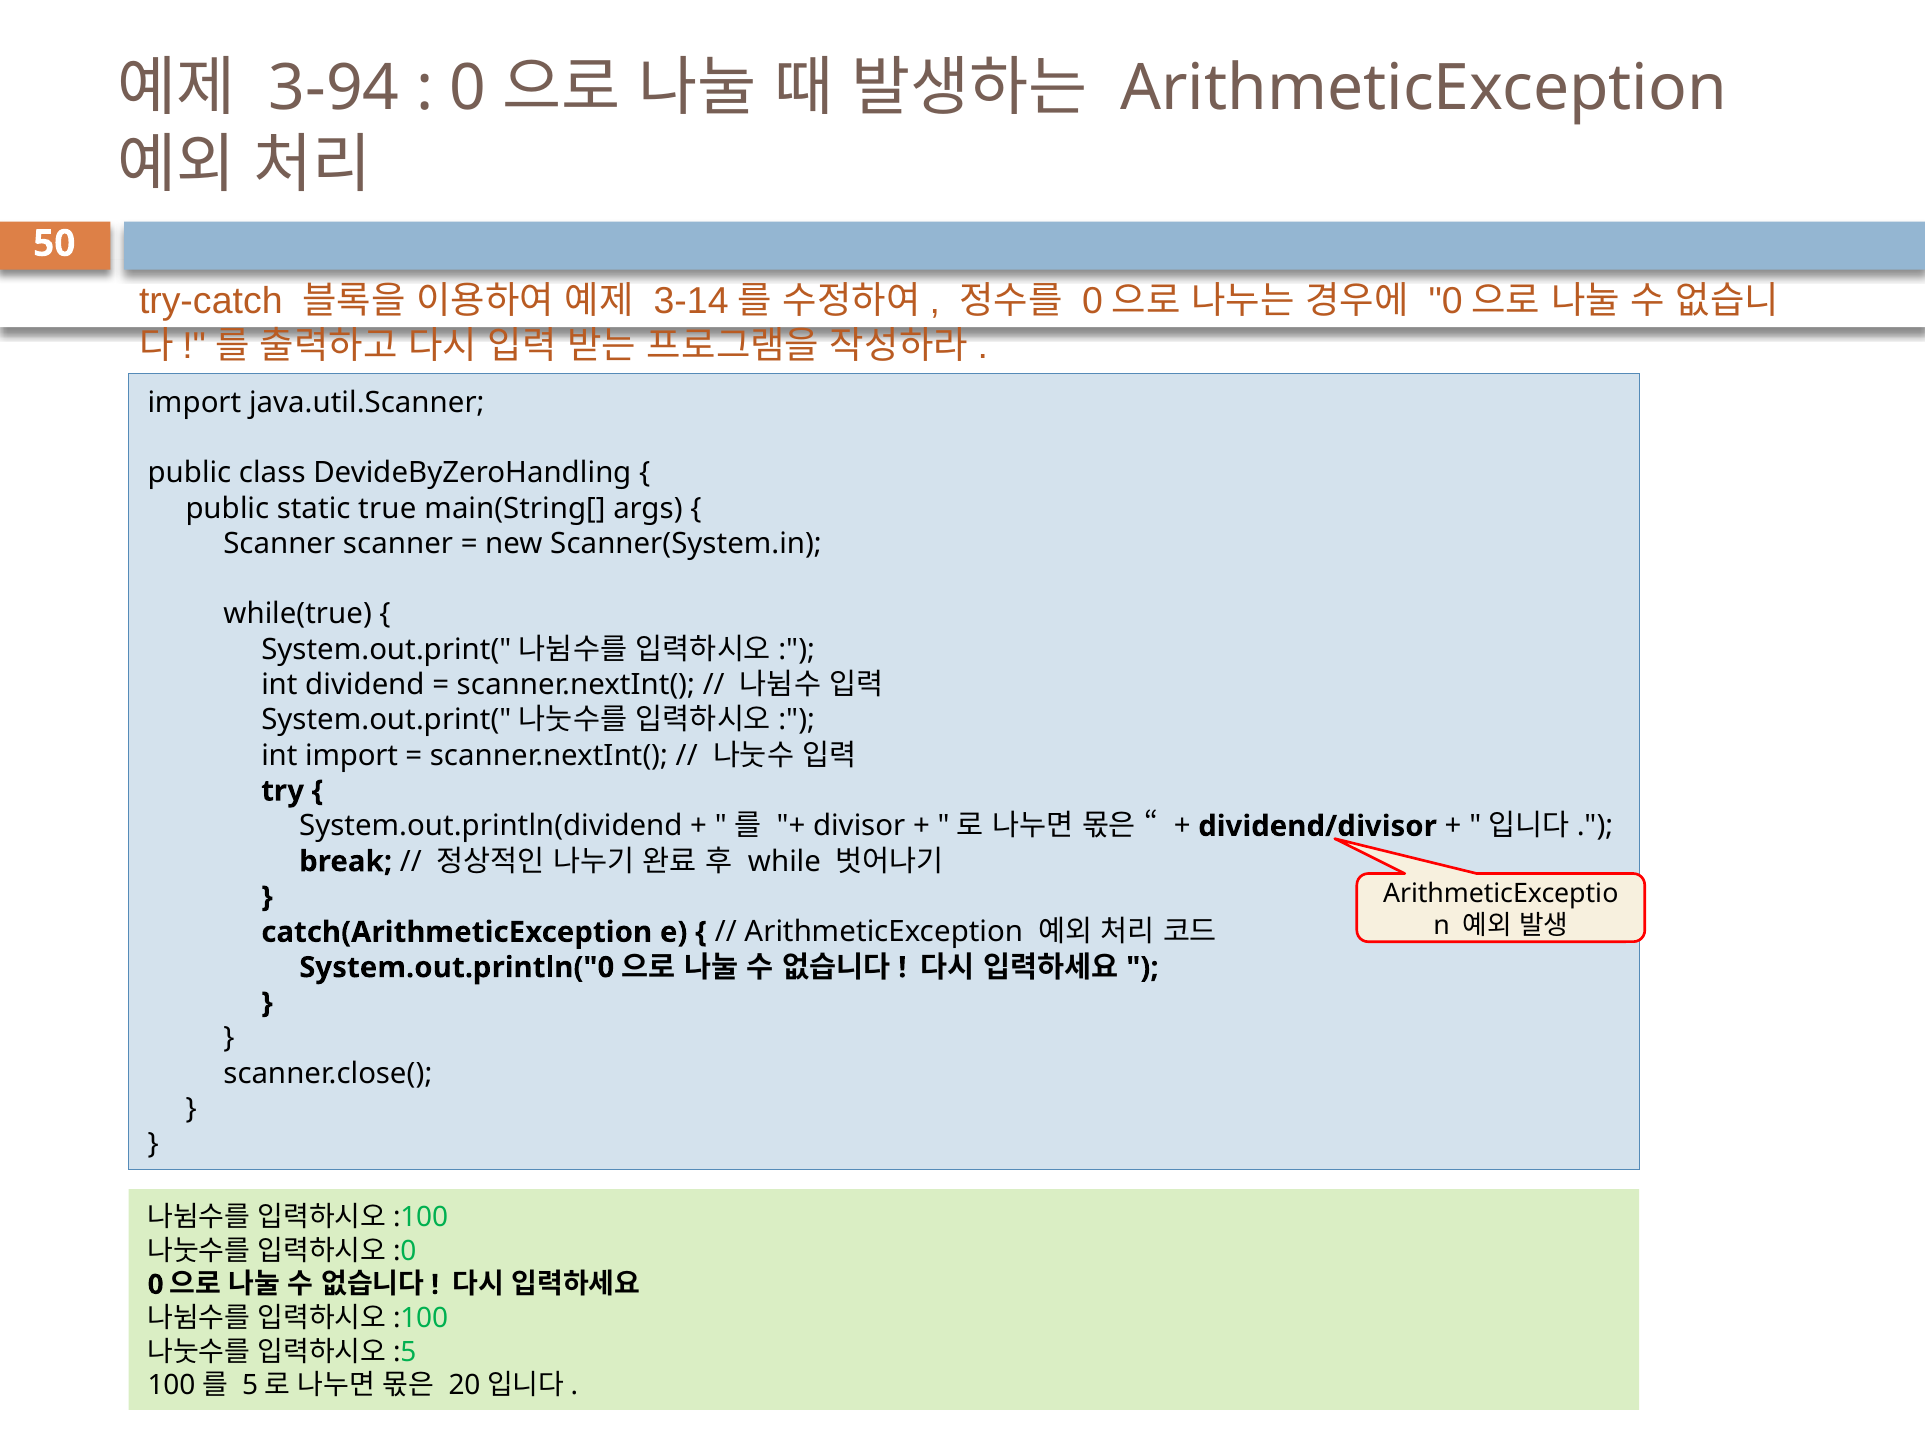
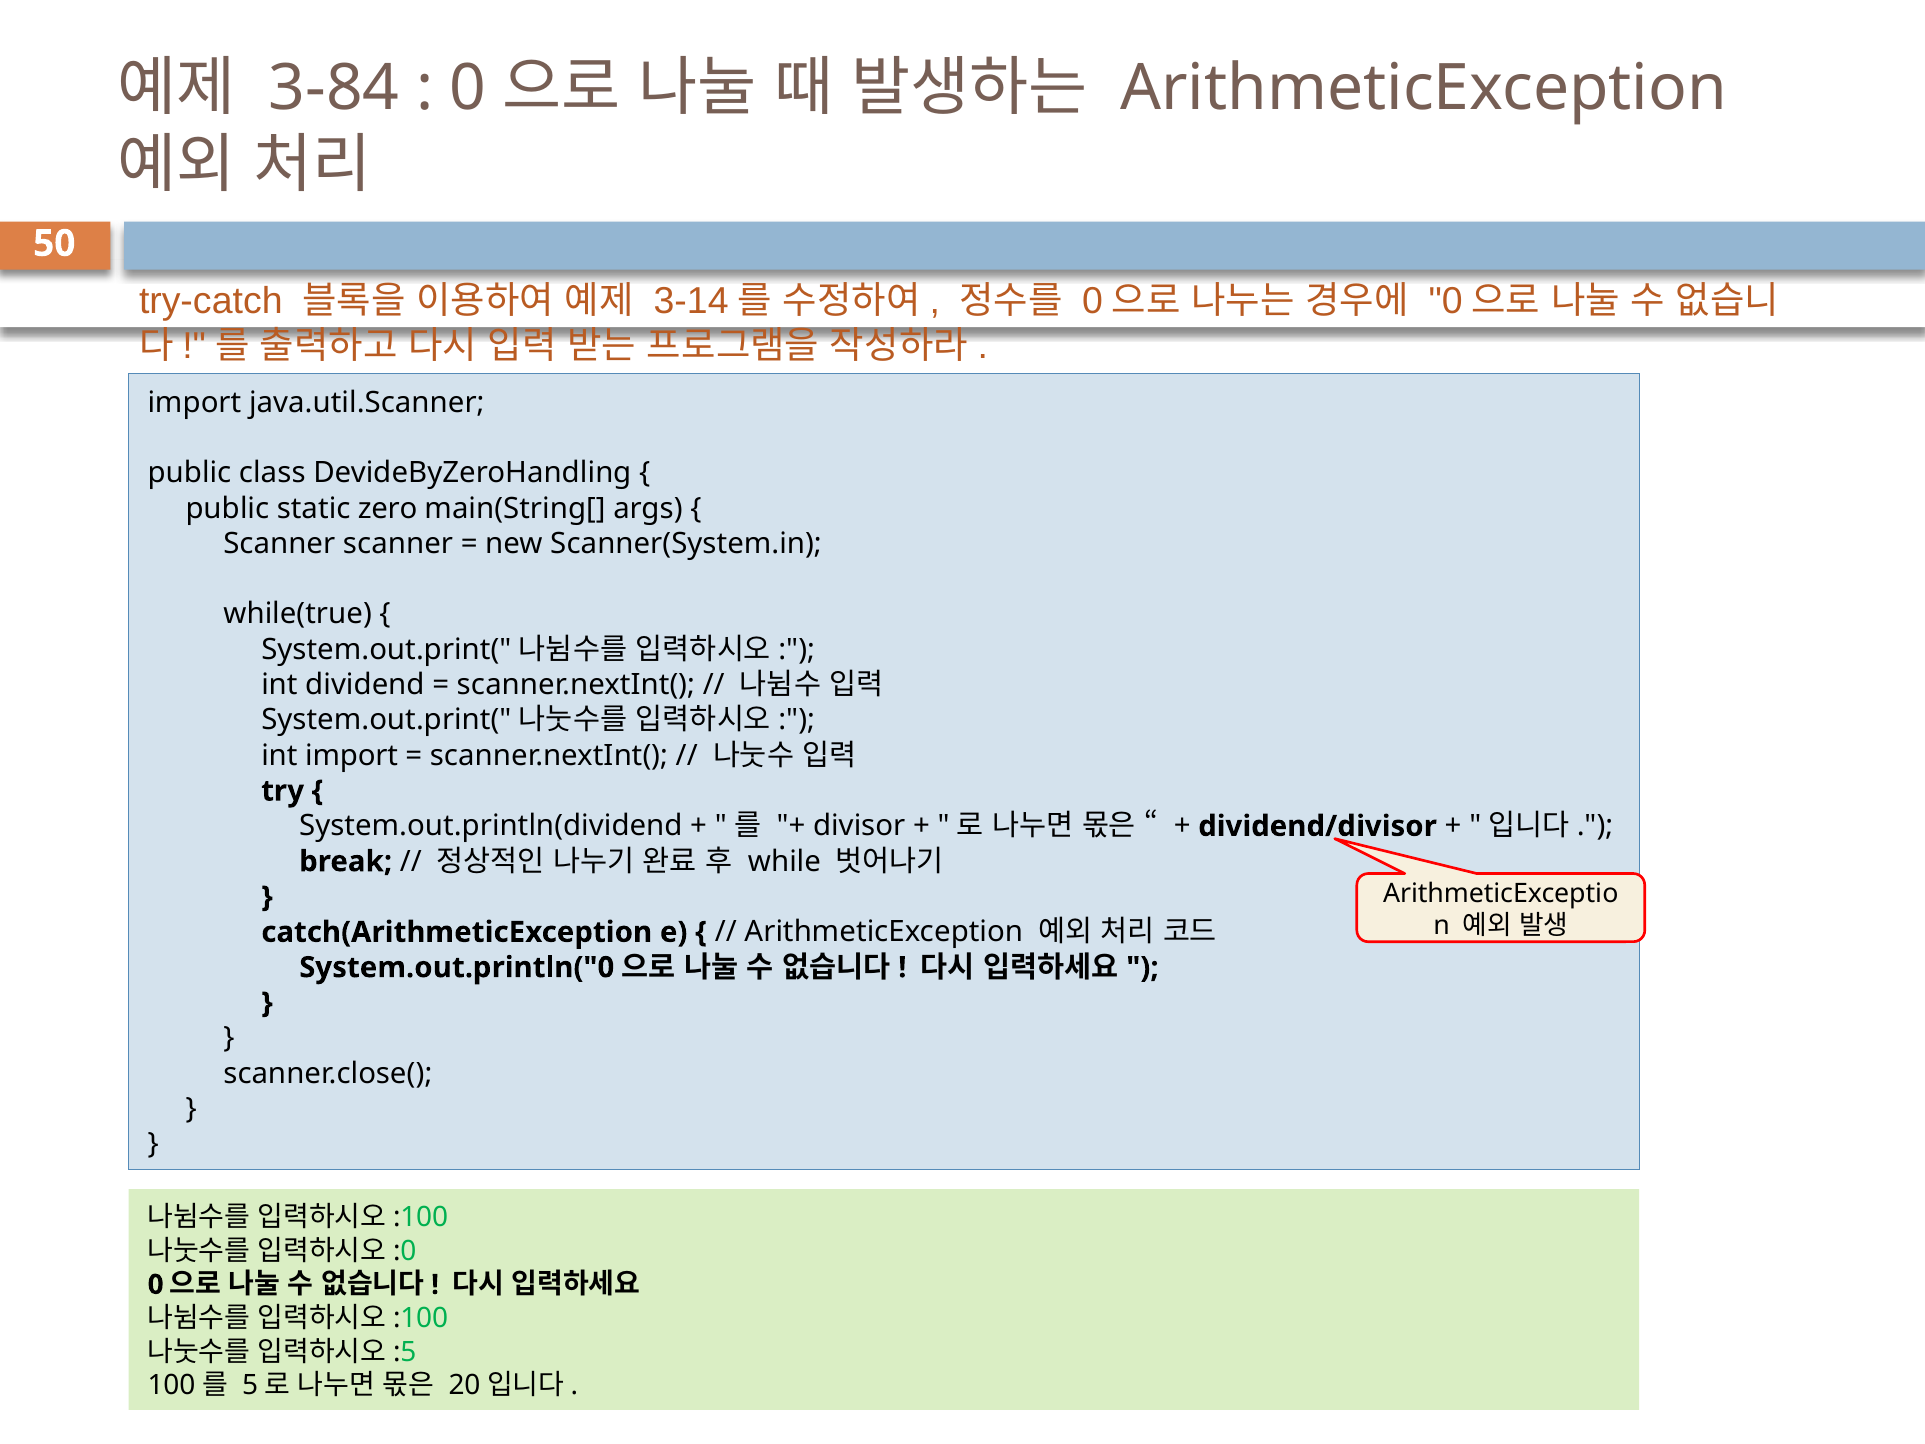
3-94: 3-94 -> 3-84 (334, 88)
true: true -> zero (388, 508)
